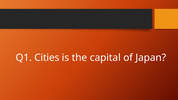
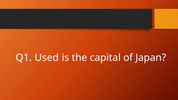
Cities: Cities -> Used (47, 58)
